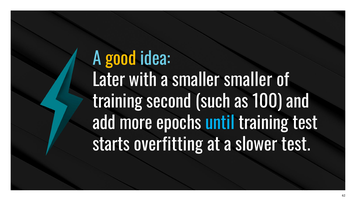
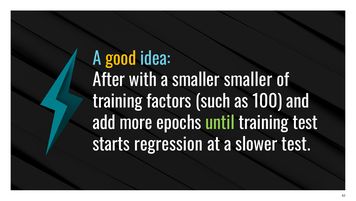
Later: Later -> After (109, 80)
second: second -> factors (169, 101)
until colour: light blue -> light green (220, 123)
overfitting: overfitting -> regression (168, 144)
